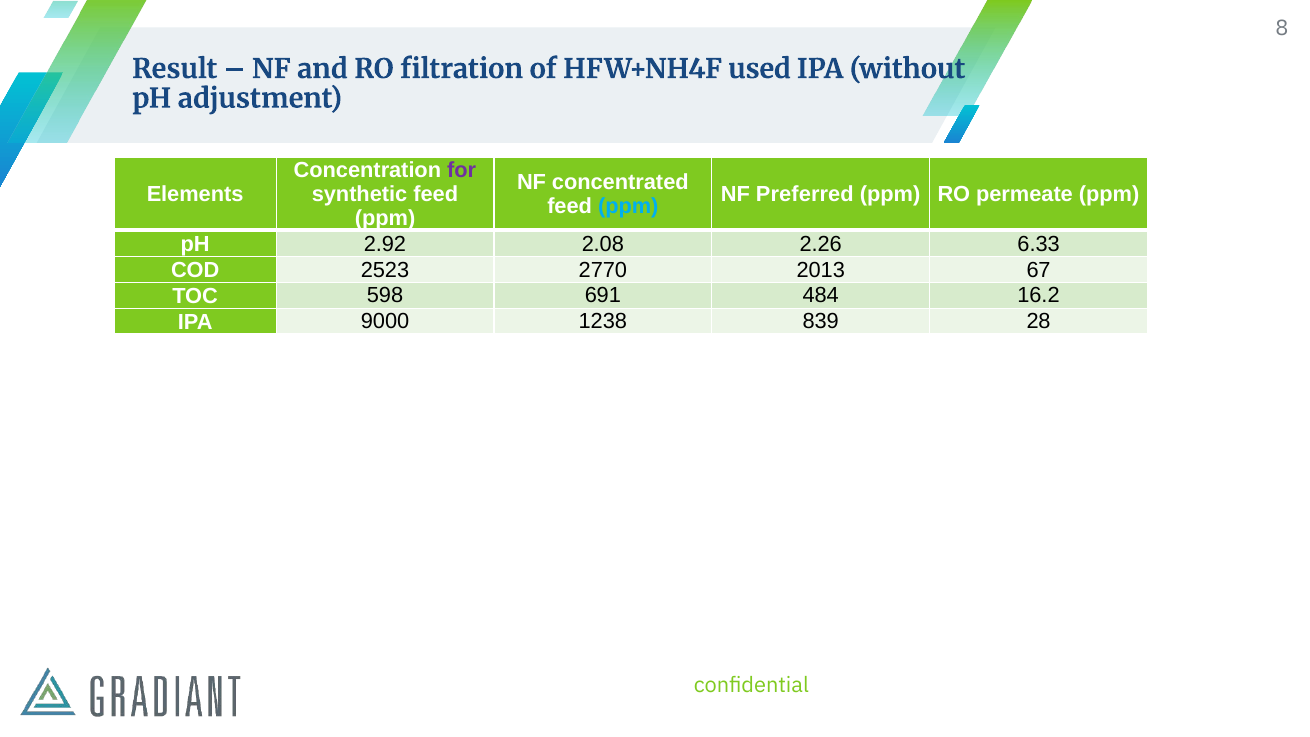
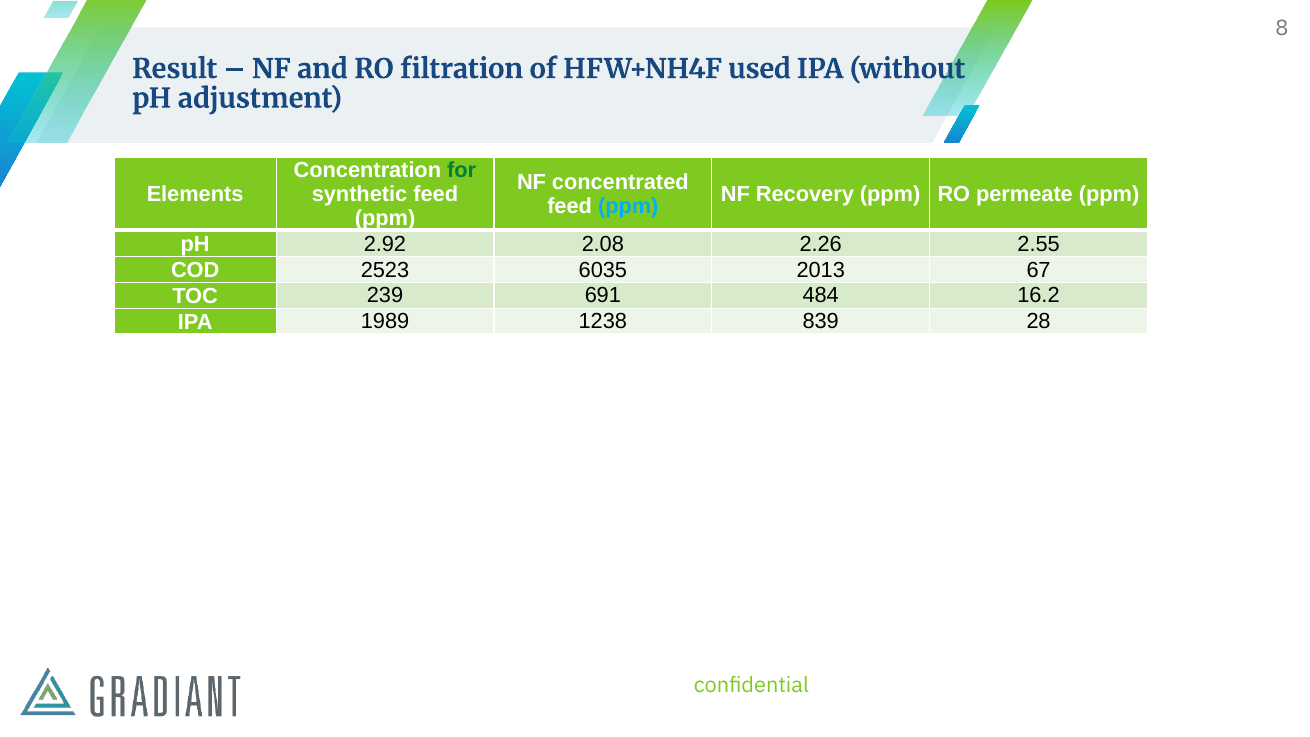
for colour: purple -> green (462, 170)
Preferred: Preferred -> Recovery (805, 194)
6.33: 6.33 -> 2.55 (1039, 244)
2770: 2770 -> 6035 (603, 270)
598: 598 -> 239 (385, 296)
9000: 9000 -> 1989 (385, 322)
